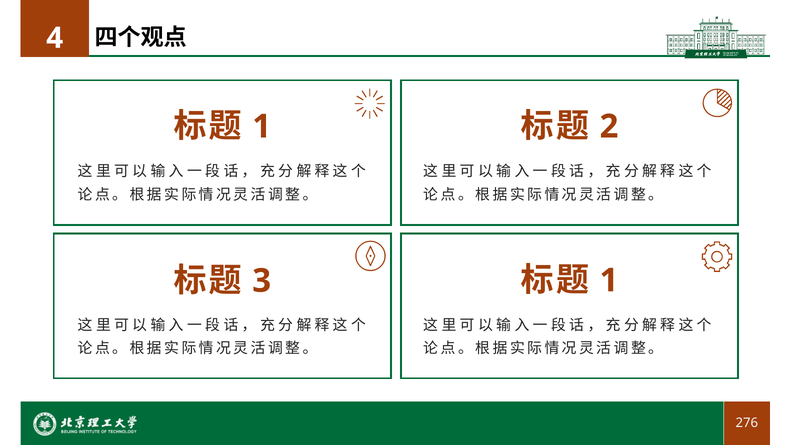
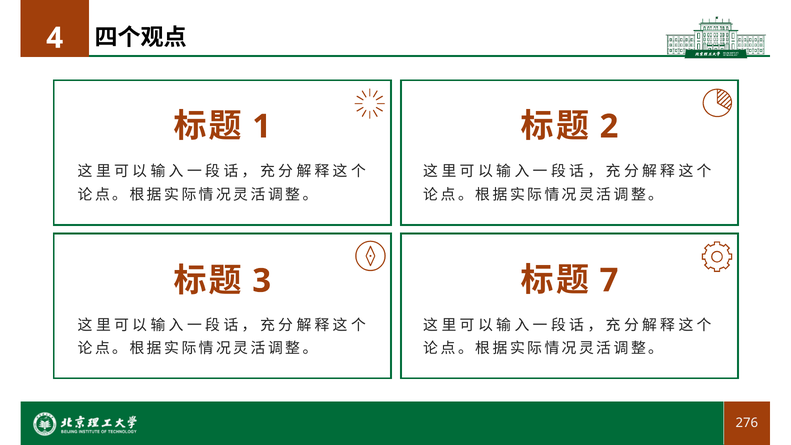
1: 1 -> 7 (609, 280)
